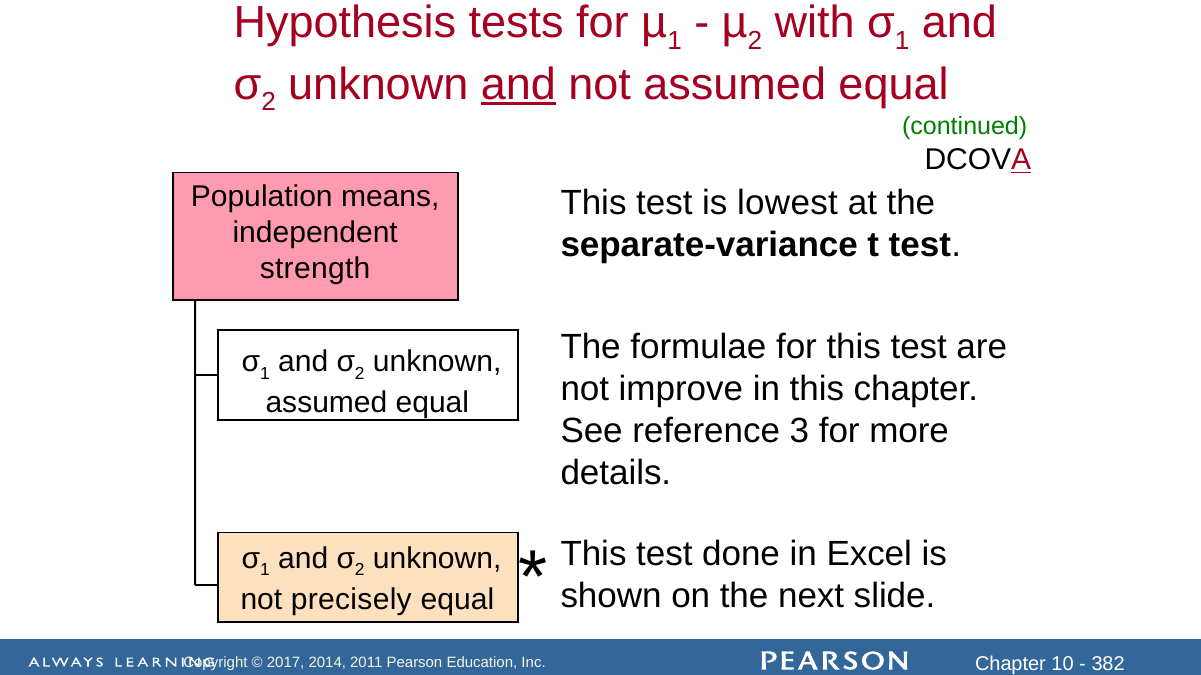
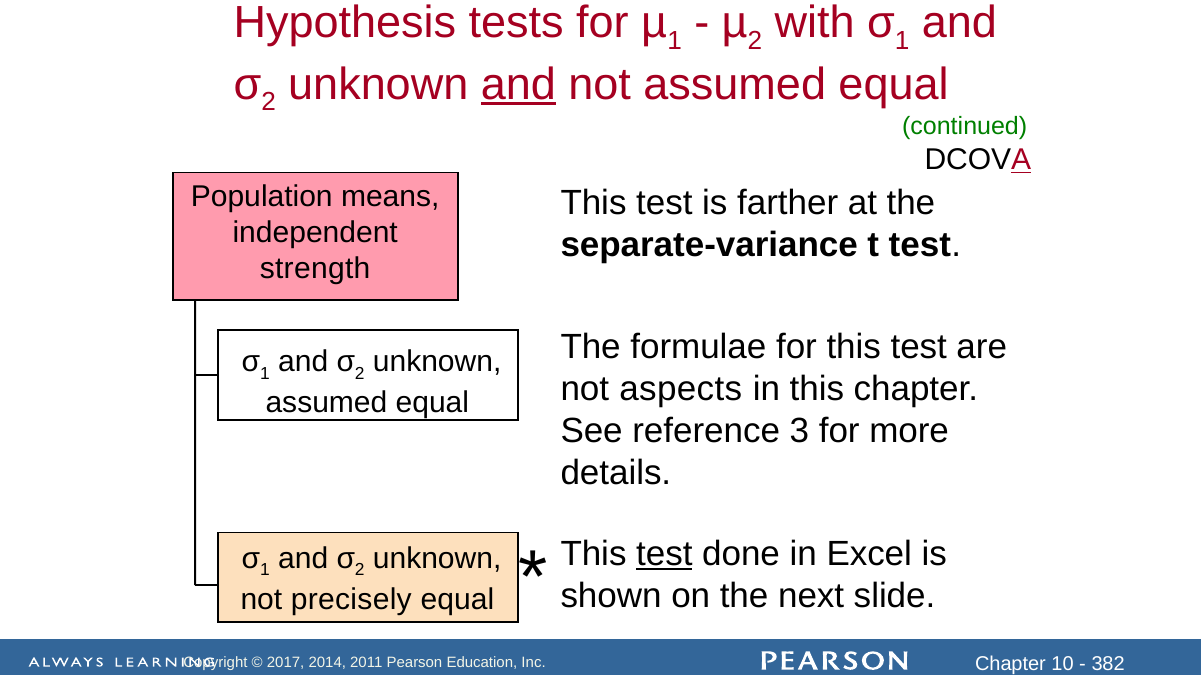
lowest: lowest -> farther (788, 203)
improve: improve -> aspects (681, 389)
test underline: none -> present (664, 554)
